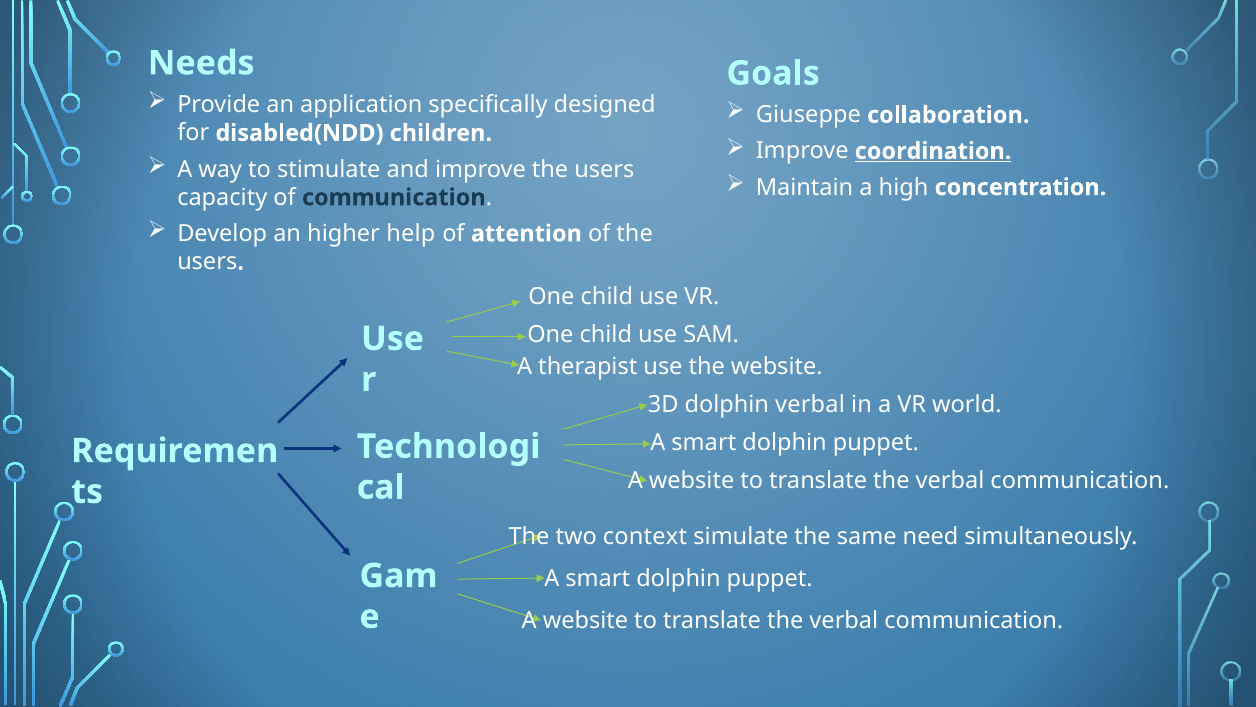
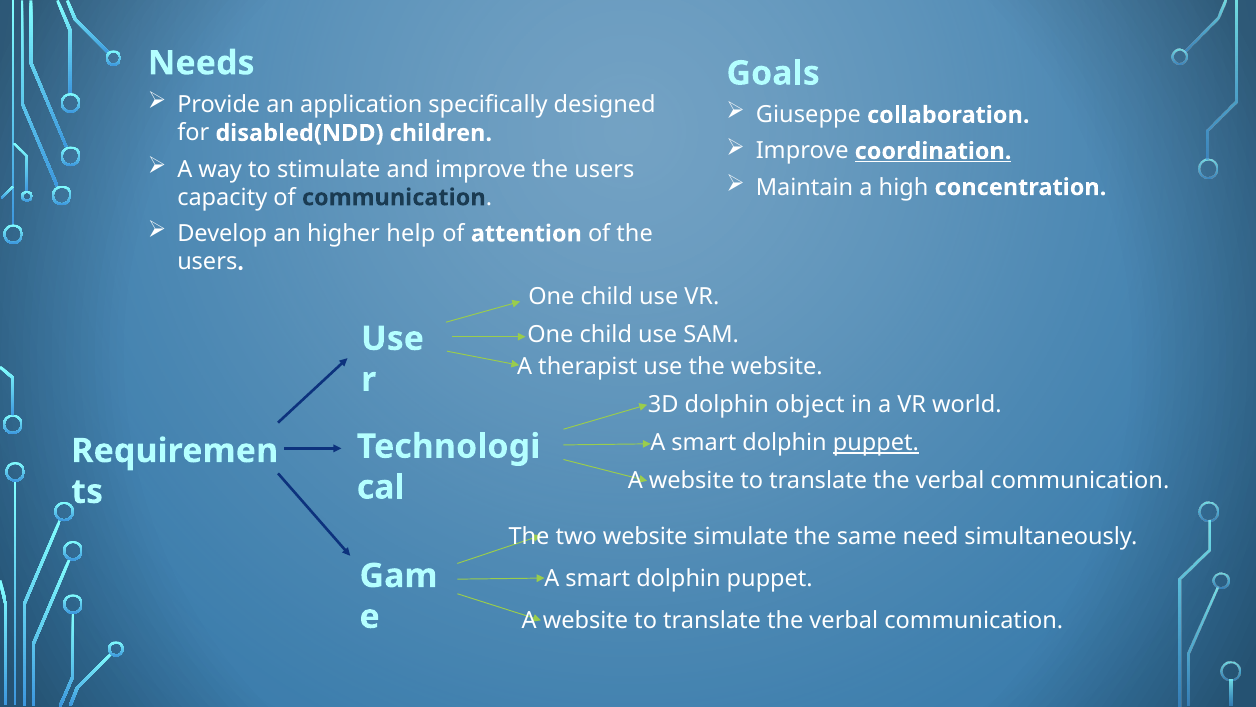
dolphin verbal: verbal -> object (810, 404)
puppet underline: none -> present (876, 442)
two context: context -> website (645, 536)
